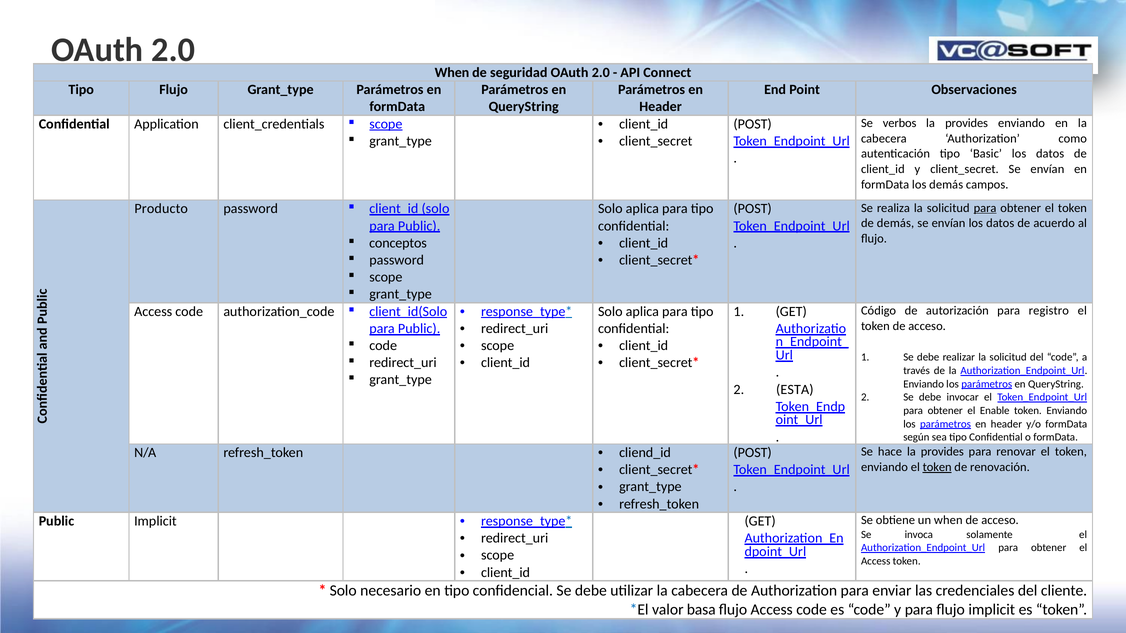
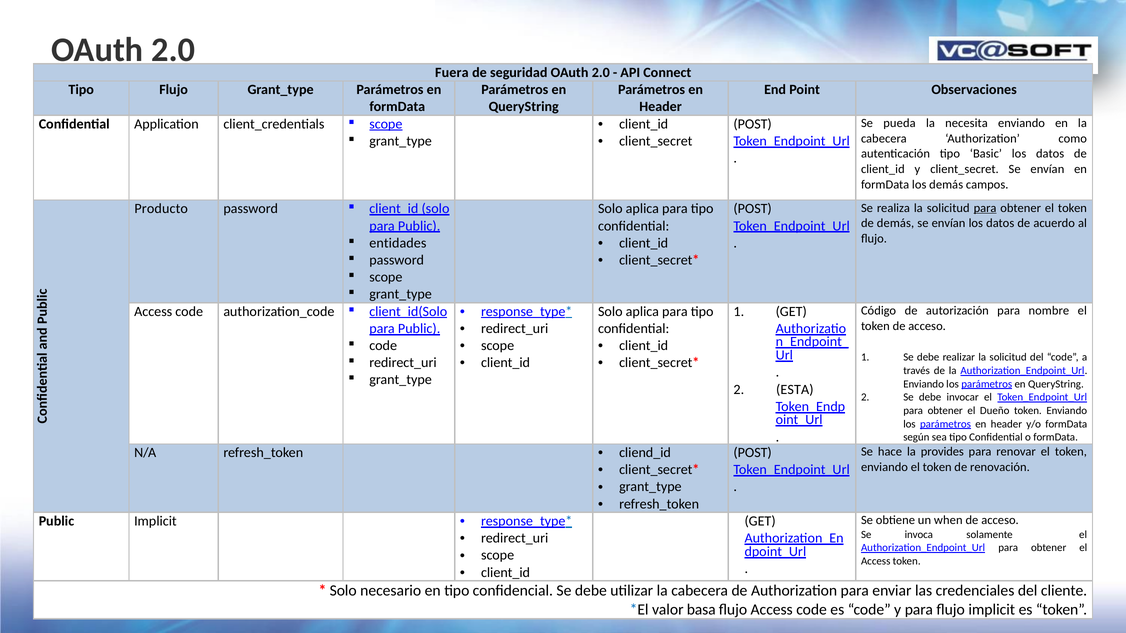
When: When -> Fuera (452, 73)
verbos: verbos -> pueda (899, 123)
provides: provides -> necesita (966, 123)
conceptos: conceptos -> entidades (398, 243)
registro: registro -> nombre (1049, 311)
Enable: Enable -> Dueño (995, 411)
token underline: present -> none (937, 468)
